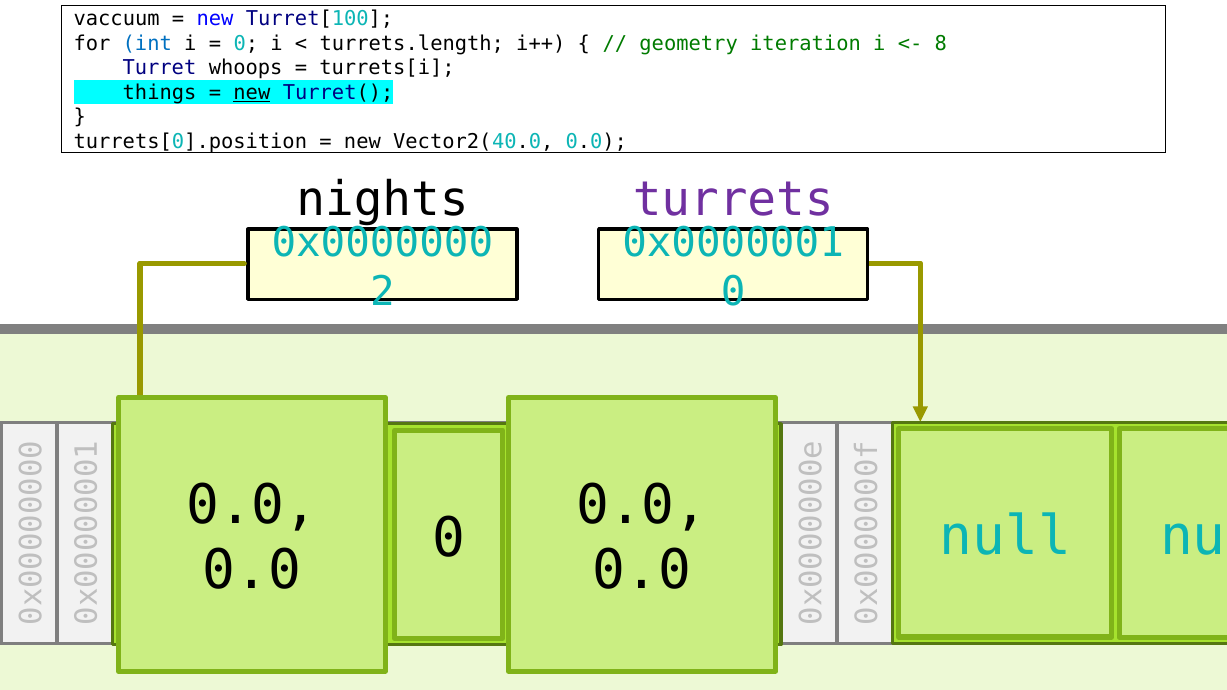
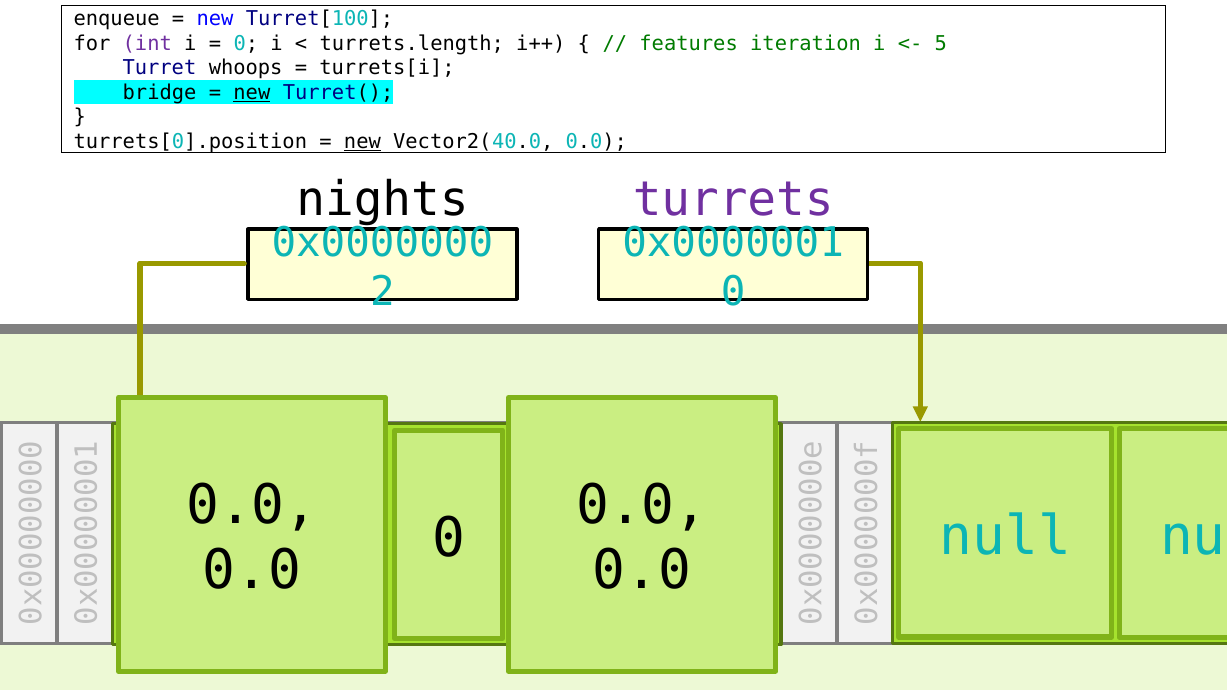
vaccuum: vaccuum -> enqueue (117, 19)
int colour: blue -> purple (147, 44)
geometry: geometry -> features (689, 44)
8: 8 -> 5 (941, 44)
things: things -> bridge (160, 93)
new underline: none -> present (362, 142)
